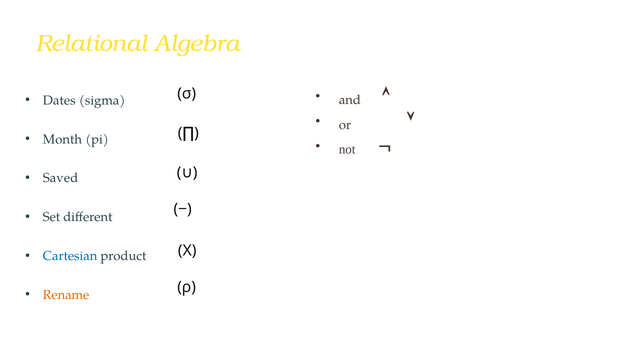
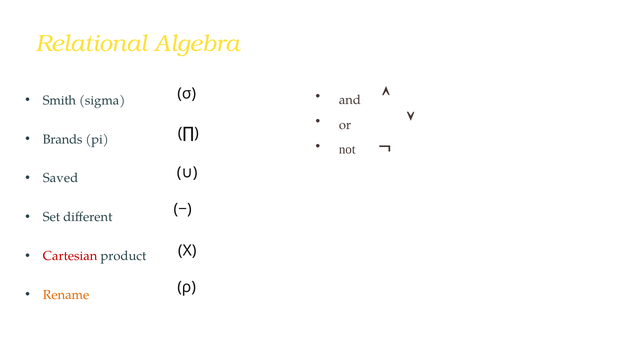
Dates: Dates -> Smith (59, 100)
Month: Month -> Brands (63, 139)
Cartesian colour: blue -> red (70, 256)
